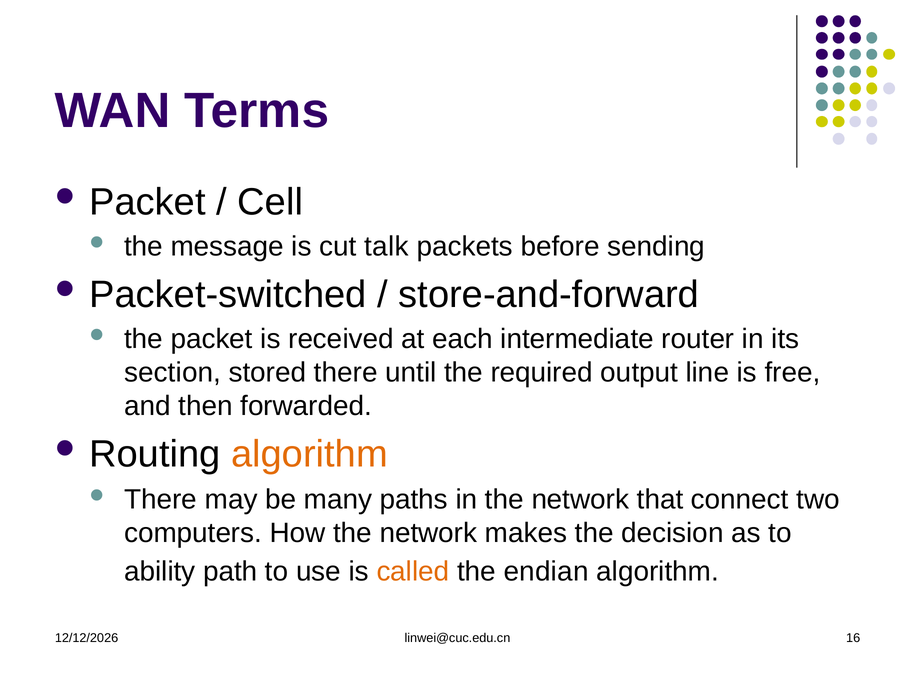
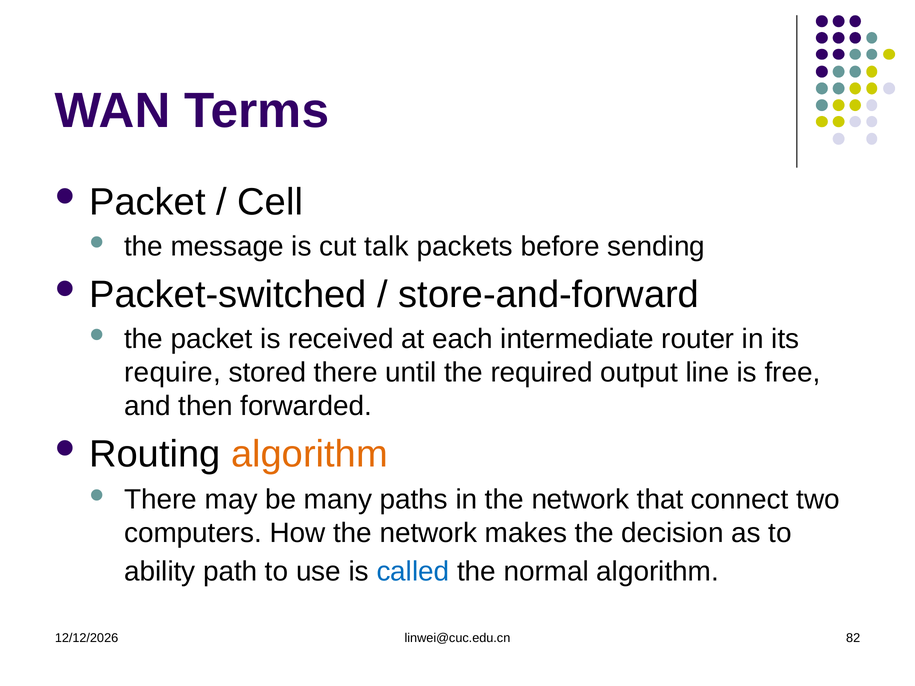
section: section -> require (173, 373)
called colour: orange -> blue (413, 572)
endian: endian -> normal (546, 572)
16: 16 -> 82 (853, 638)
